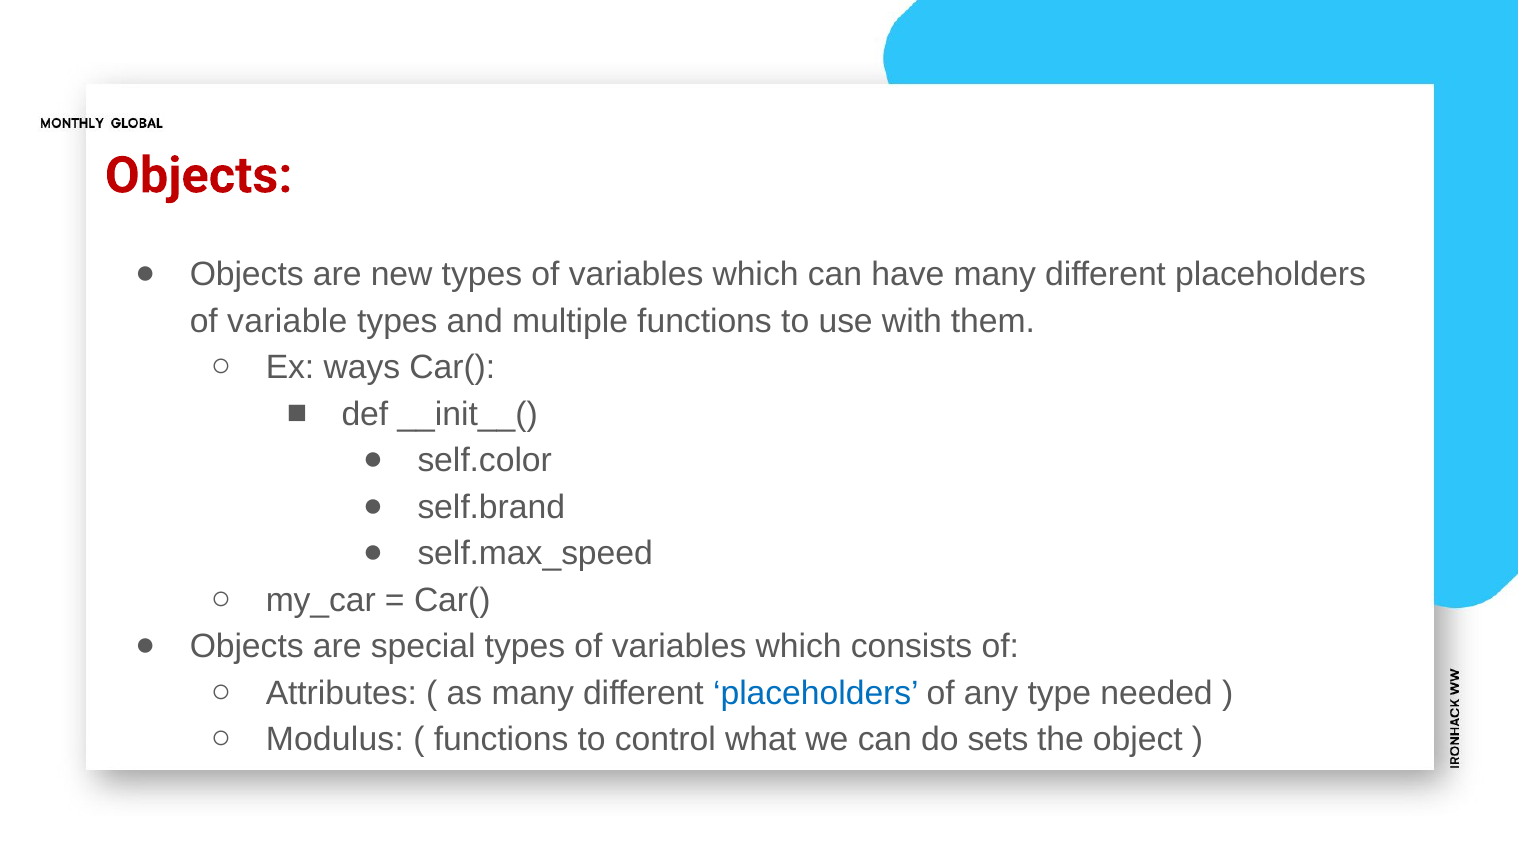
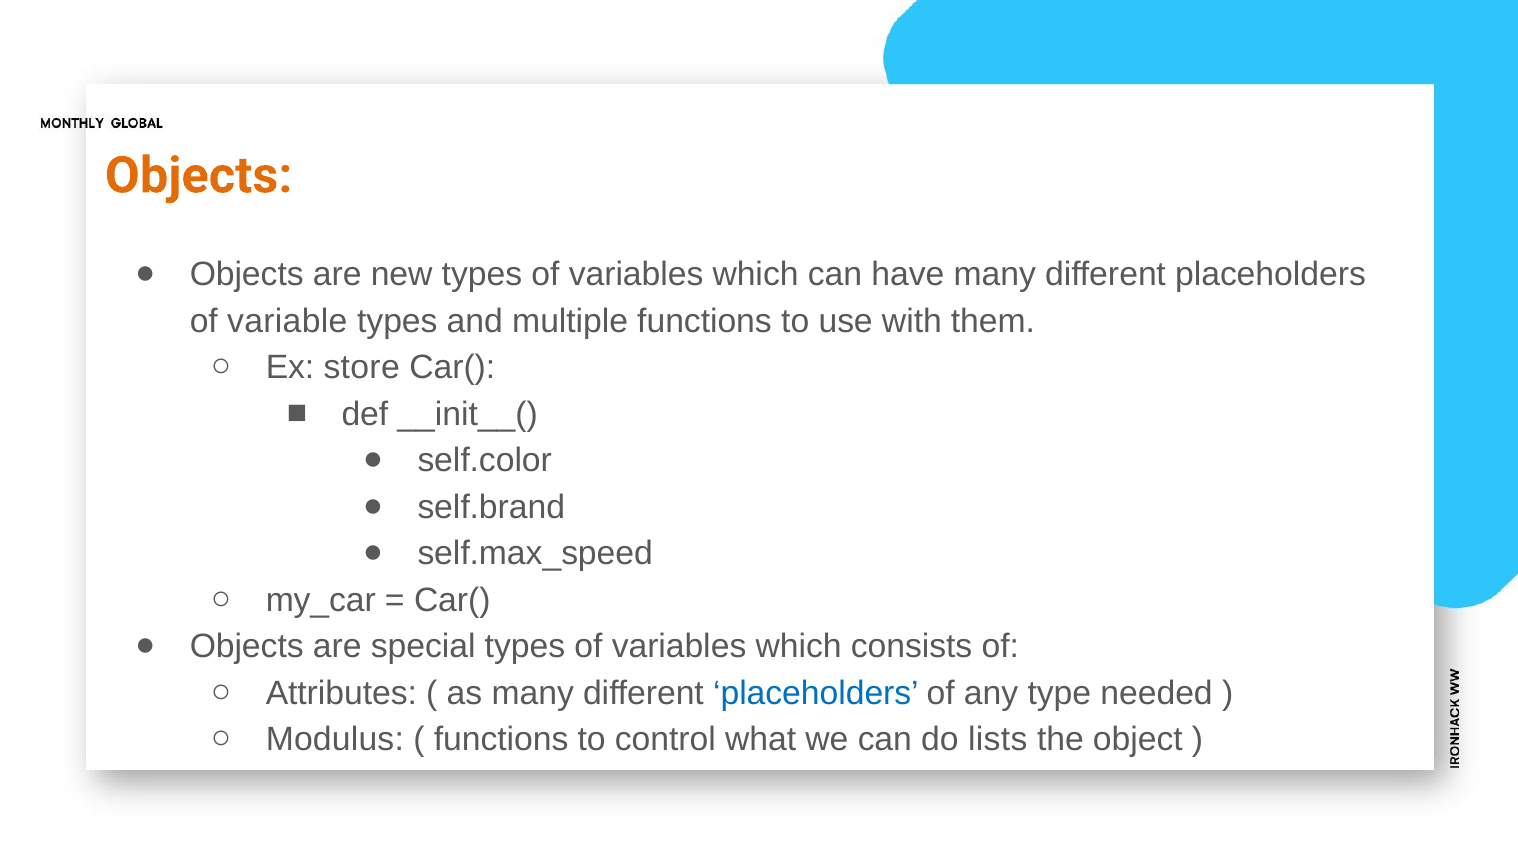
Objects colour: red -> orange (199, 176)
ways: ways -> store (362, 367)
sets: sets -> lists (998, 739)
